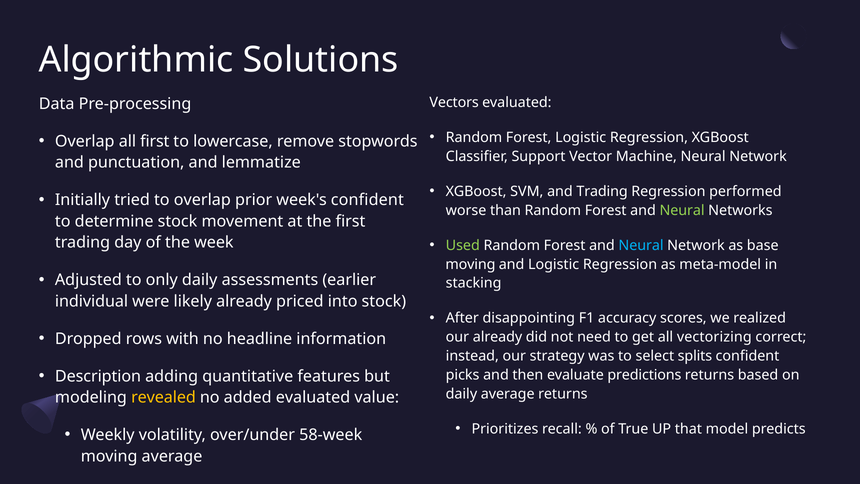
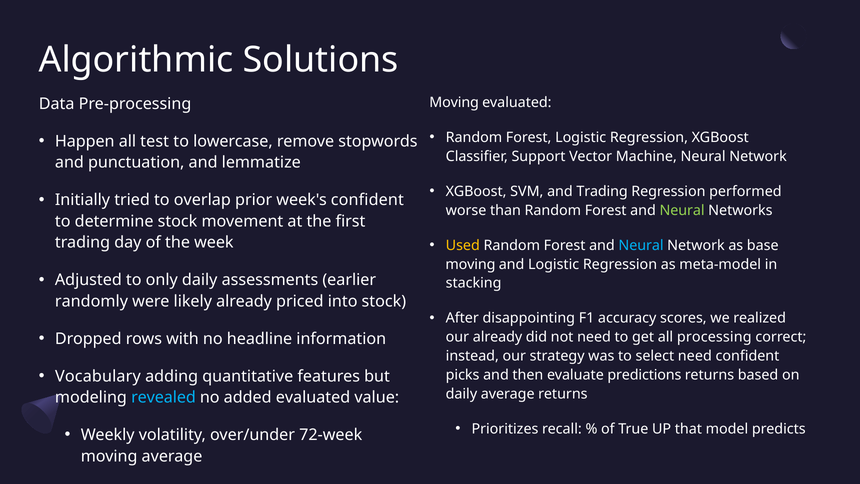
Vectors: Vectors -> Moving (454, 102)
Overlap: Overlap -> Happen (85, 141)
all first: first -> test (155, 141)
Used colour: light green -> yellow (463, 245)
individual: individual -> randomly (91, 301)
vectorizing: vectorizing -> processing (714, 337)
select splits: splits -> need (695, 356)
Description: Description -> Vocabulary (98, 376)
revealed colour: yellow -> light blue (163, 397)
58-week: 58-week -> 72-week (331, 435)
